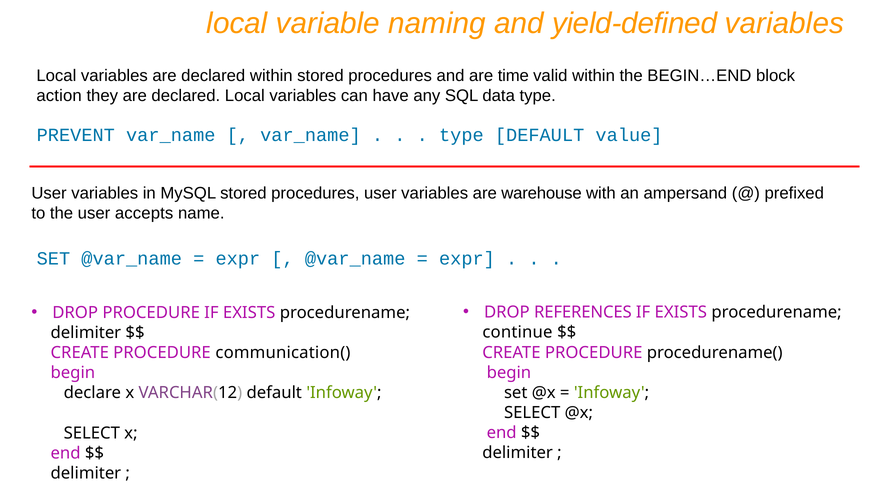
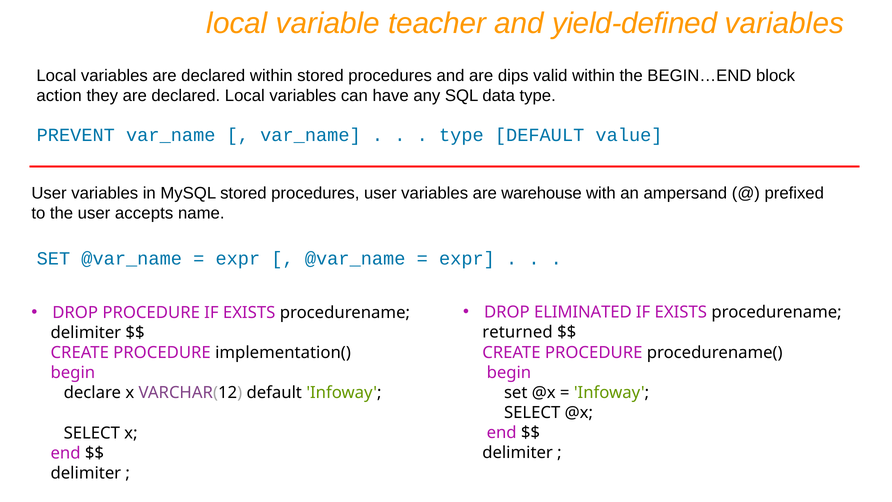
naming: naming -> teacher (437, 23)
time: time -> dips (513, 76)
REFERENCES: REFERENCES -> ELIMINATED (583, 312)
continue: continue -> returned (517, 332)
communication(: communication( -> implementation( (283, 353)
